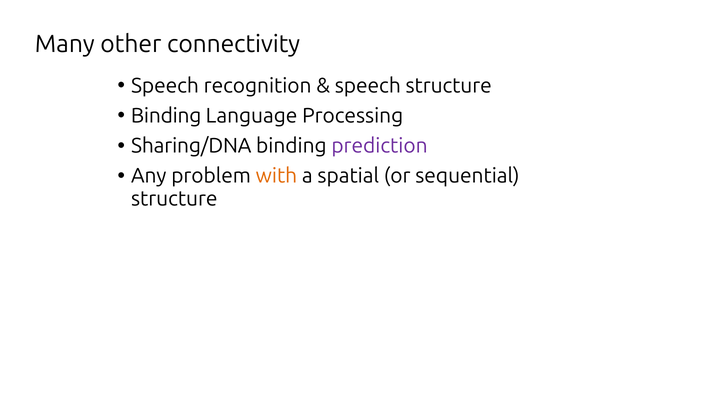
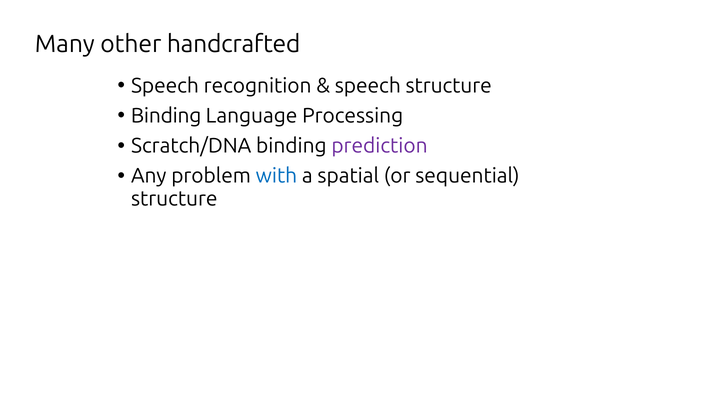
connectivity: connectivity -> handcrafted (234, 44)
Sharing/DNA: Sharing/DNA -> Scratch/DNA (191, 146)
with colour: orange -> blue (276, 176)
